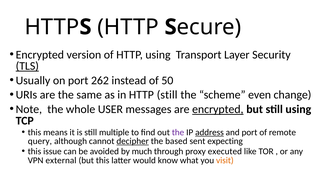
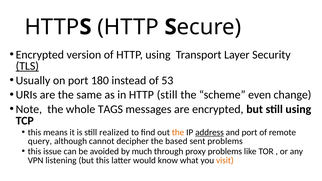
262: 262 -> 180 (100, 81)
50: 50 -> 53 (167, 81)
USER: USER -> TAGS (110, 109)
encrypted underline: present -> none (218, 109)
multiple: multiple -> realized (114, 132)
the colour: purple -> orange (178, 132)
decipher underline: present -> none (133, 141)
sent expecting: expecting -> problems (225, 141)
proxy executed: executed -> problems (225, 152)
external: external -> listening (61, 160)
